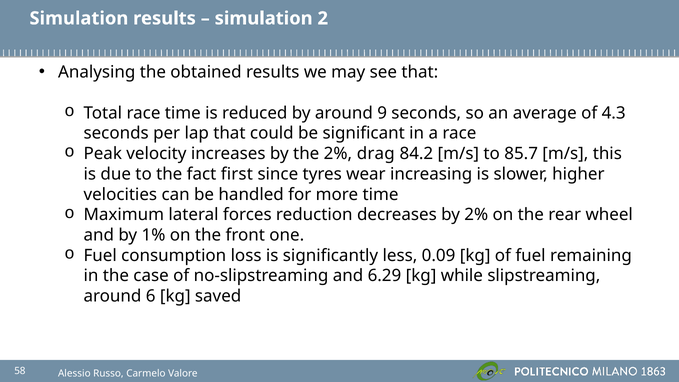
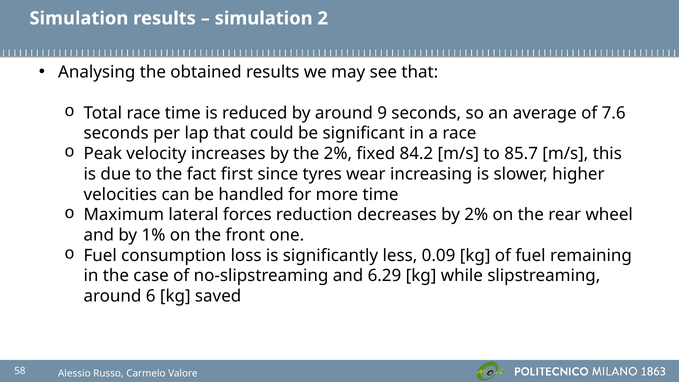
4.3: 4.3 -> 7.6 (614, 113)
drag: drag -> fixed (376, 154)
